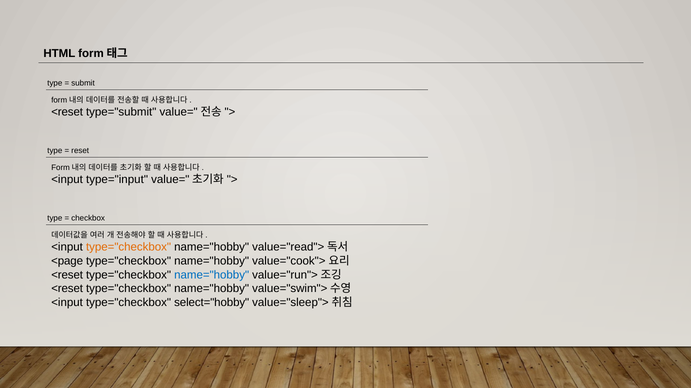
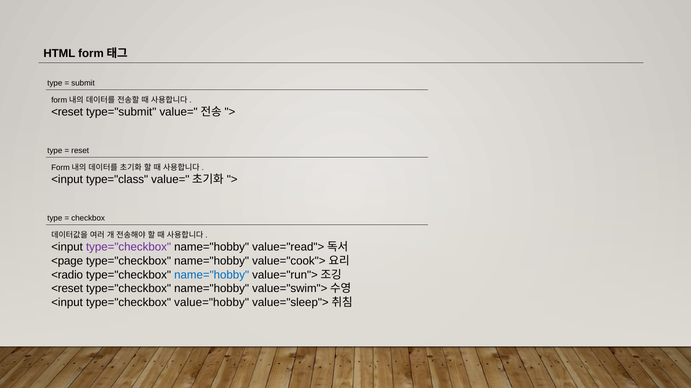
type="input: type="input -> type="class (117, 180)
type="checkbox colour: orange -> purple (129, 248)
<reset: <reset -> <radio (67, 275)
select="hobby: select="hobby -> value="hobby (212, 303)
